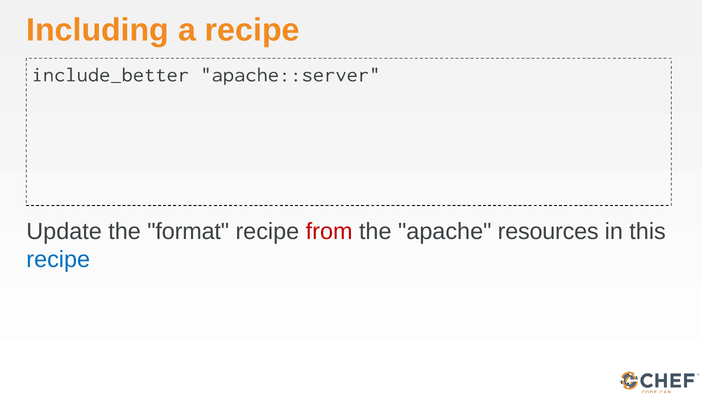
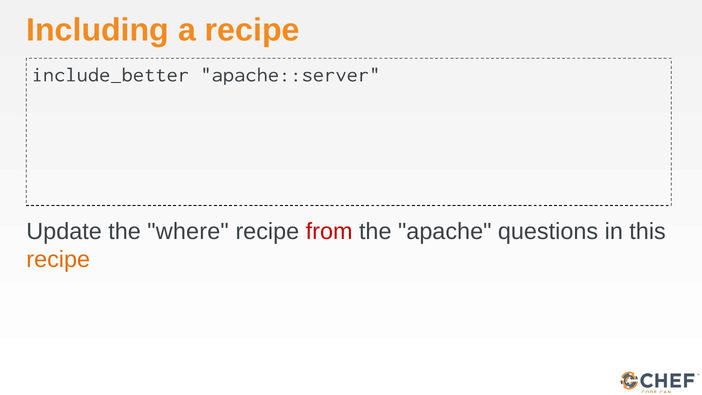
format: format -> where (188, 232)
resources: resources -> questions (548, 232)
recipe colour: blue -> orange (58, 260)
